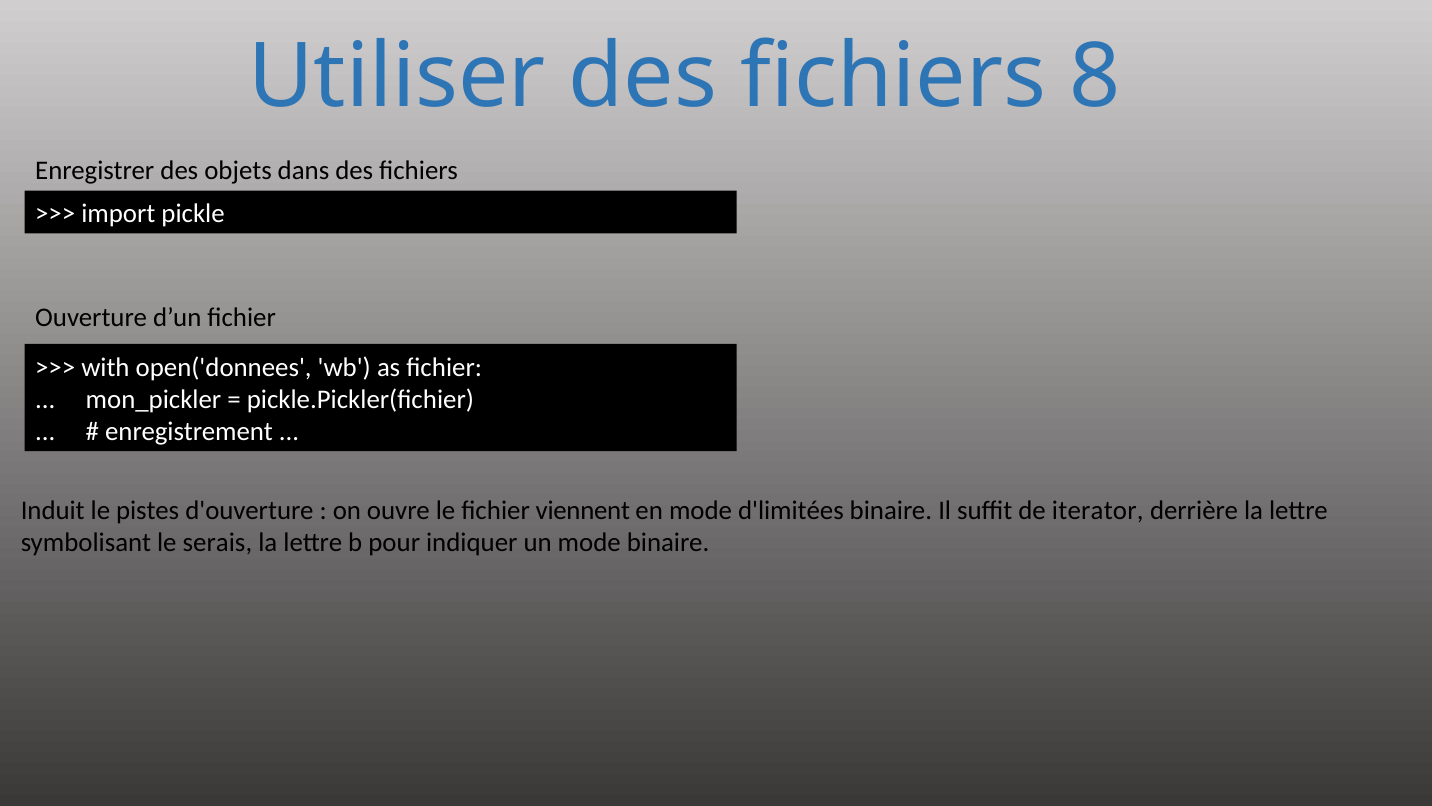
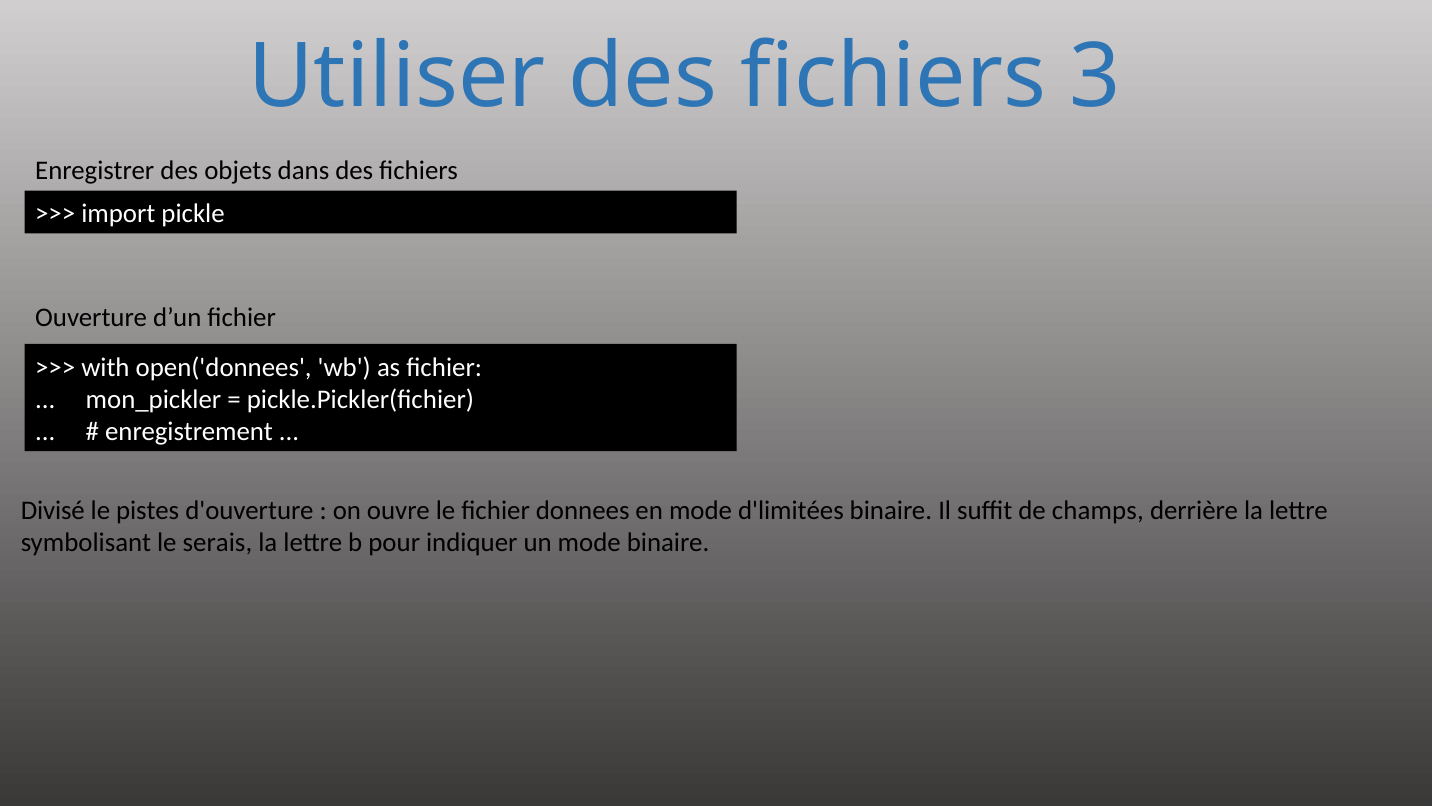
8: 8 -> 3 (1095, 77)
Induit: Induit -> Divisé (53, 510)
viennent: viennent -> donnees (583, 510)
iterator: iterator -> champs (1098, 510)
